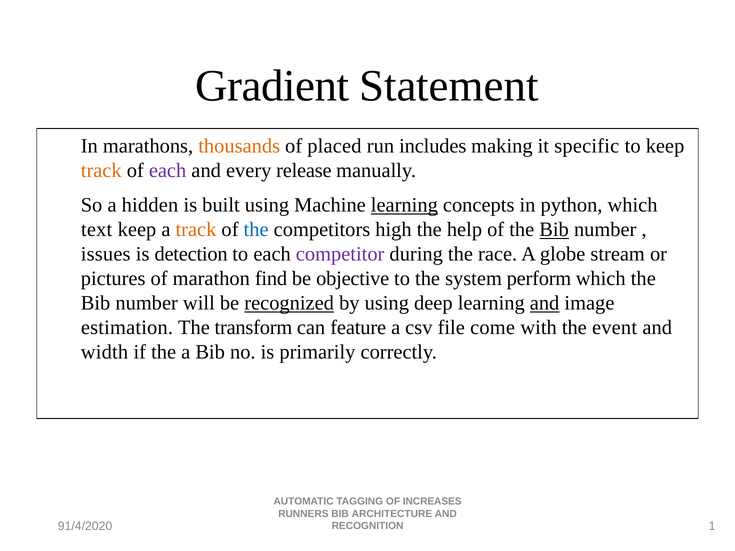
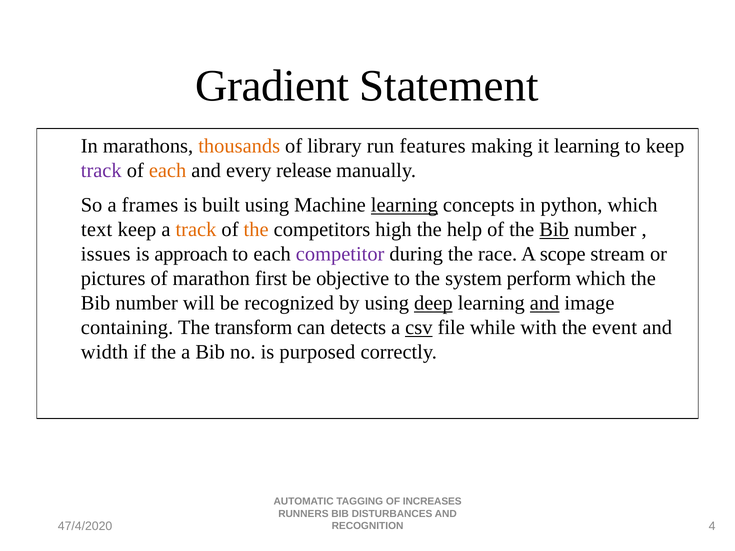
placed: placed -> library (334, 146)
includes: includes -> features (433, 146)
it specific: specific -> learning (587, 146)
track colour: orange -> purple (101, 170)
each colour: purple -> orange (168, 170)
hidden: hidden -> frames (150, 205)
the colour: blue -> orange (256, 230)
detection: detection -> approach (191, 254)
globe: globe -> scope (563, 254)
find: find -> first (271, 279)
recognized underline: present -> none (289, 303)
deep underline: none -> present (433, 303)
estimation: estimation -> containing (127, 328)
feature: feature -> detects (358, 328)
csv underline: none -> present (419, 328)
come: come -> while (493, 328)
primarily: primarily -> purposed (317, 352)
ARCHITECTURE: ARCHITECTURE -> DISTURBANCES (392, 514)
91/4/2020: 91/4/2020 -> 47/4/2020 (85, 526)
1: 1 -> 4 (712, 526)
